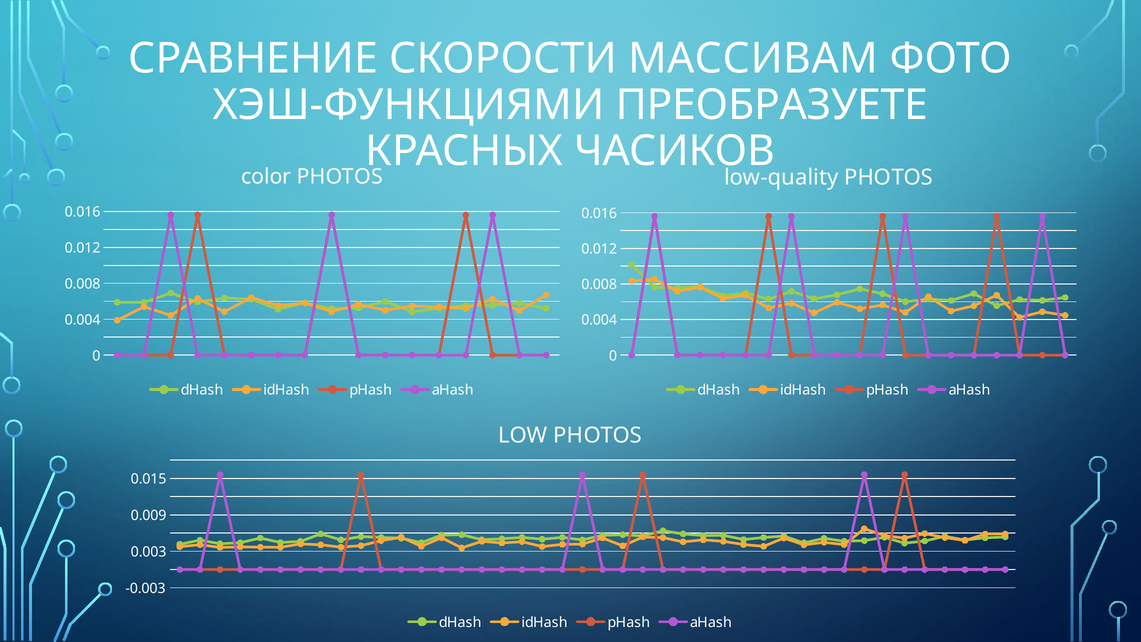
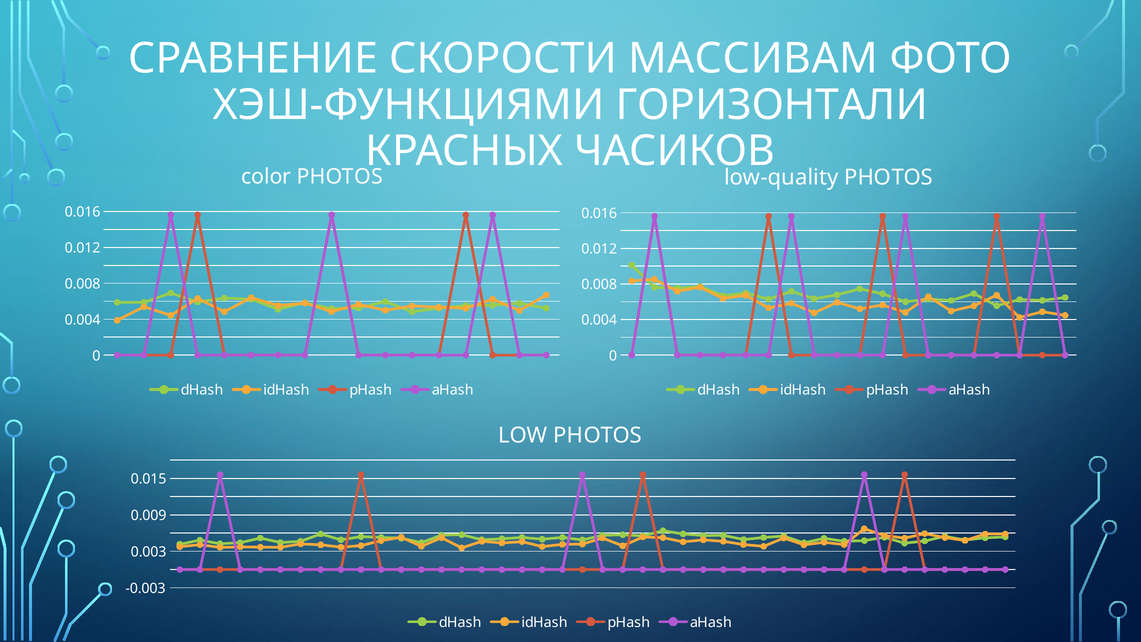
ПРЕОБРАЗУЕТЕ: ПРЕОБРАЗУЕТЕ -> ГОРИЗОНТАЛИ (772, 105)
